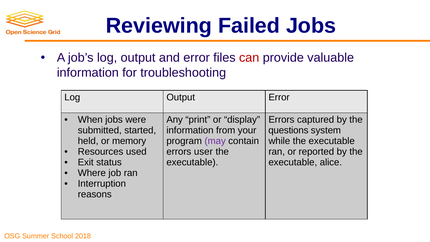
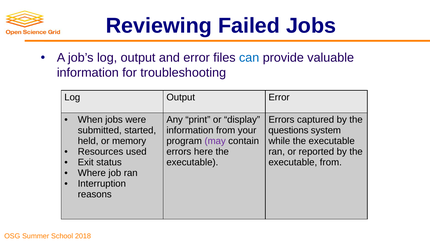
can colour: red -> blue (249, 58)
user: user -> here (203, 152)
executable alice: alice -> from (331, 162)
